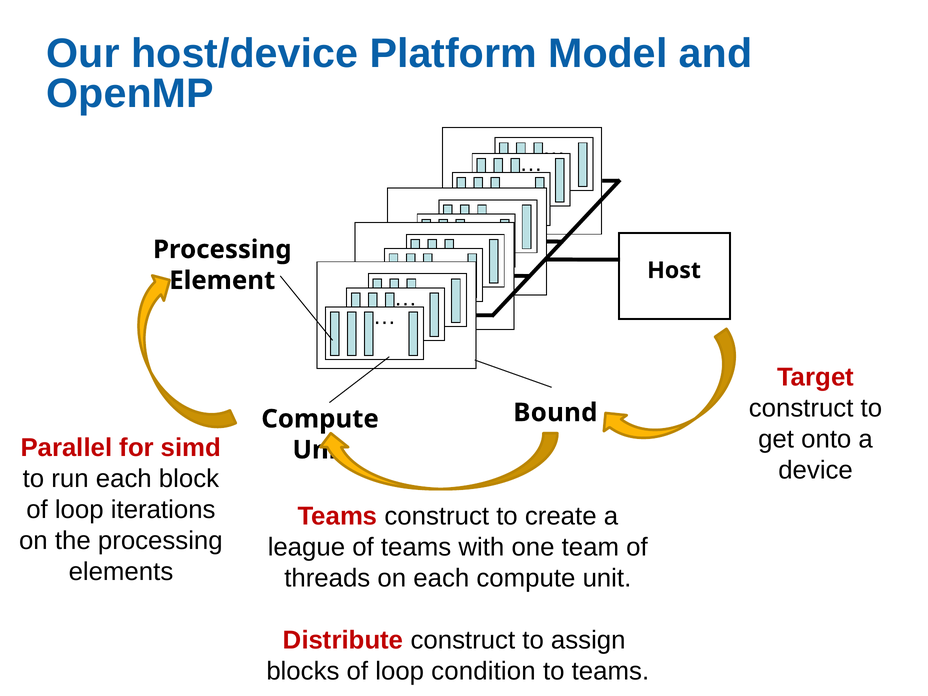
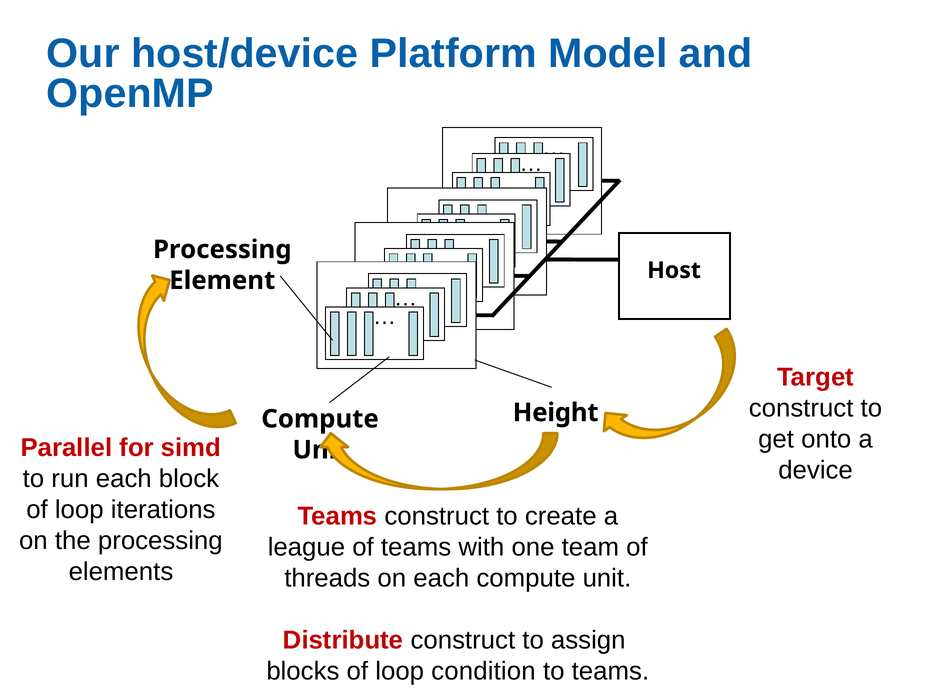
Bound: Bound -> Height (556, 413)
